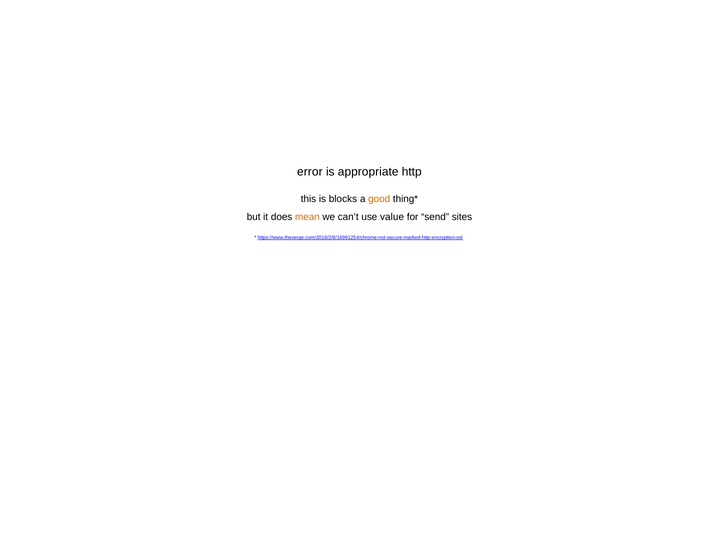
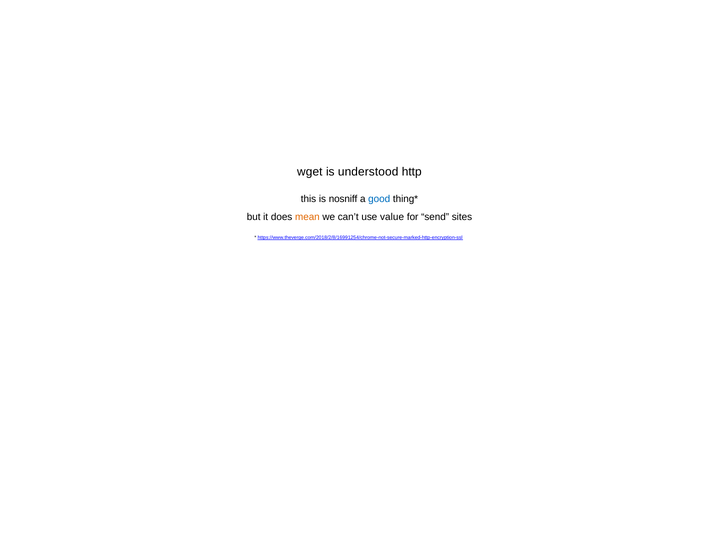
error: error -> wget (310, 172)
appropriate: appropriate -> understood (368, 172)
blocks: blocks -> nosniff (343, 199)
good colour: orange -> blue (379, 199)
